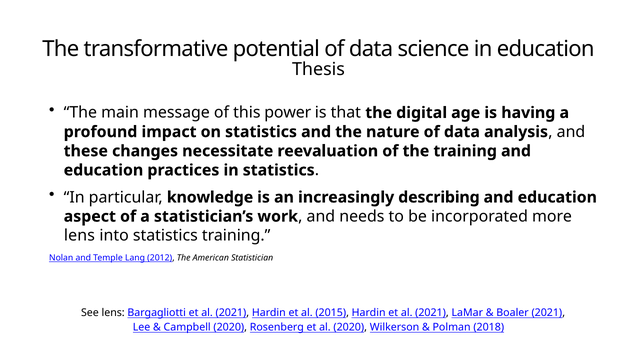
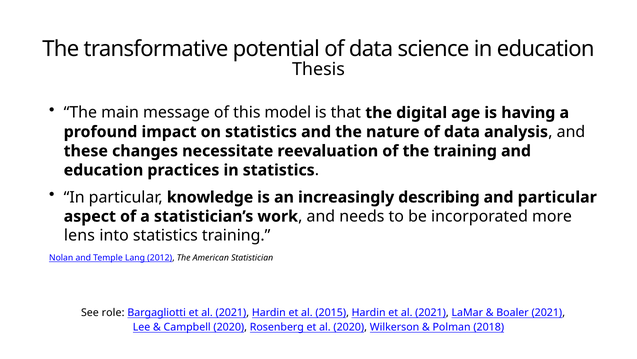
power: power -> model (288, 113)
education: education -> particular (557, 197)
See lens: lens -> role (113, 312)
